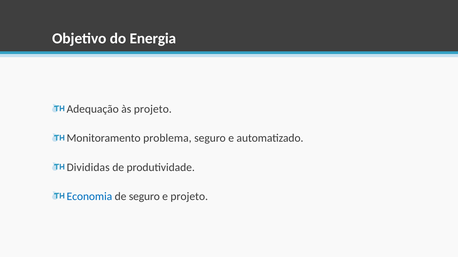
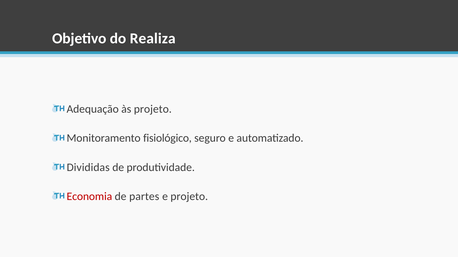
Energia: Energia -> Realiza (153, 38)
problema: problema -> fisiológico (167, 139)
Economia colour: blue -> red (89, 197)
de seguro: seguro -> partes (144, 197)
